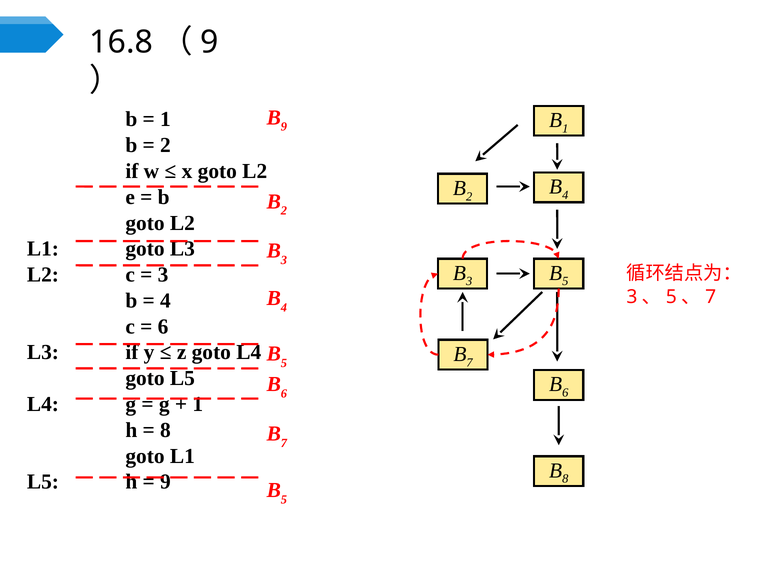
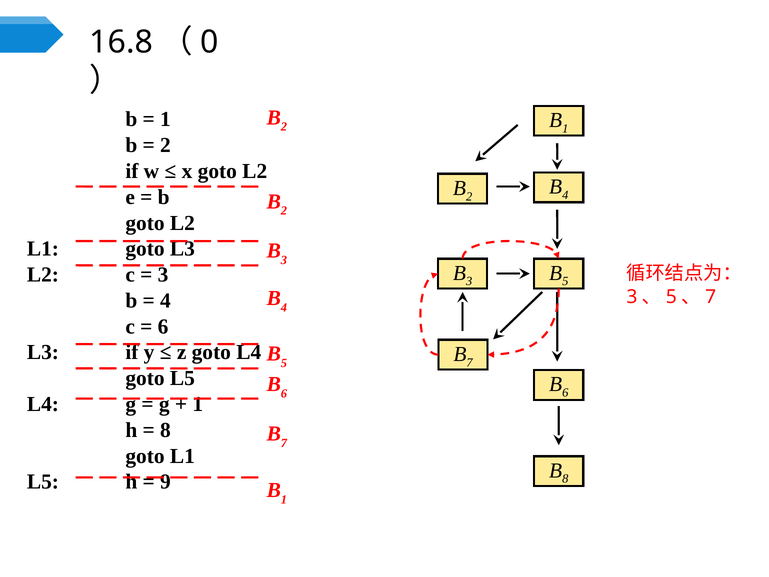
9: 9 -> 0 (210, 42)
9: 9 -> 2 (284, 127)
5: 5 -> 1 (284, 499)
